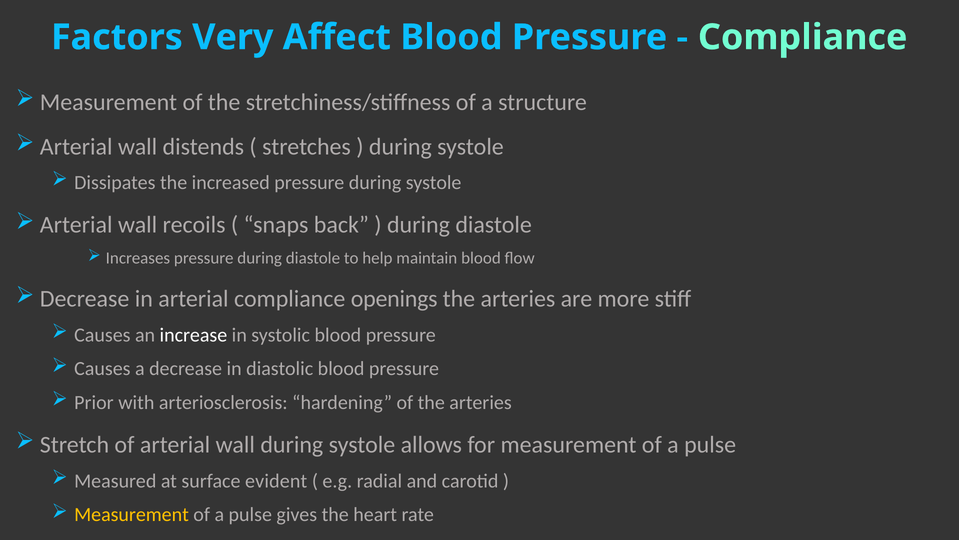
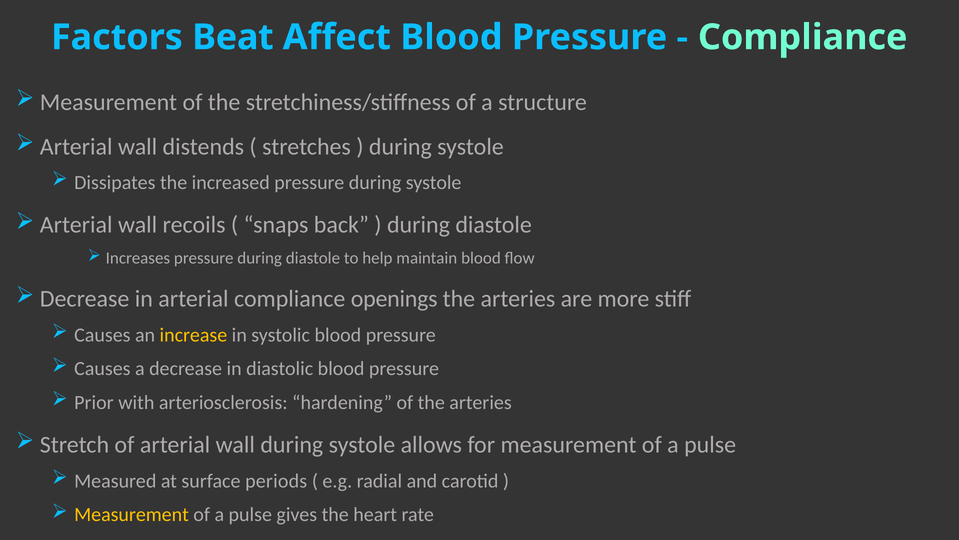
Very: Very -> Beat (233, 37)
increase colour: white -> yellow (193, 335)
evident: evident -> periods (276, 480)
